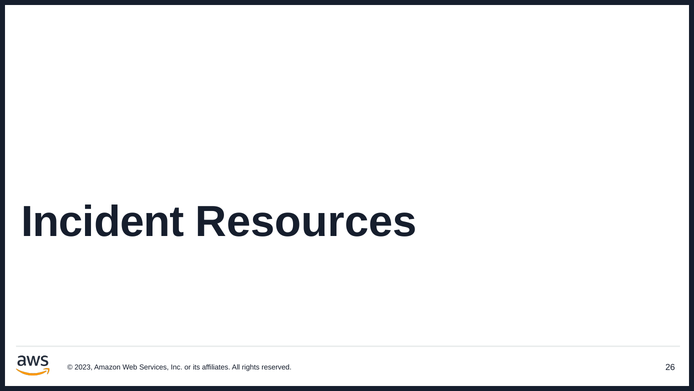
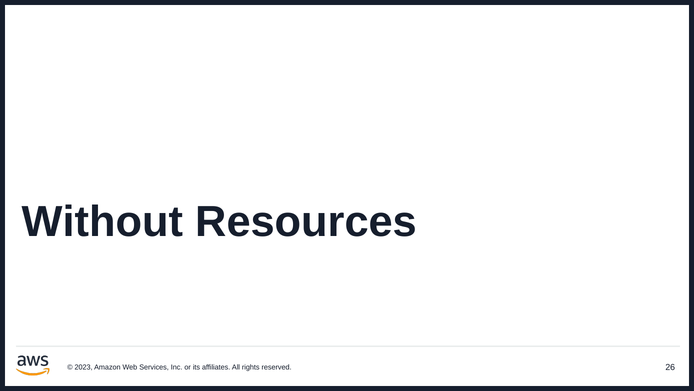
Incident: Incident -> Without (102, 221)
